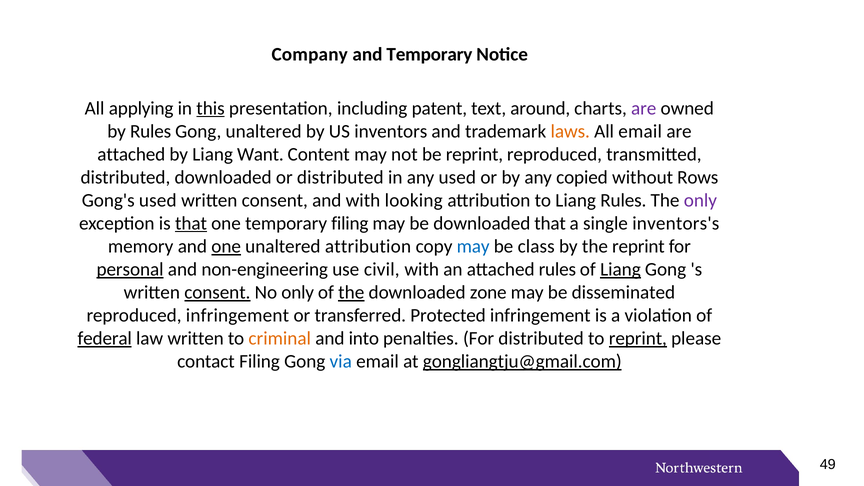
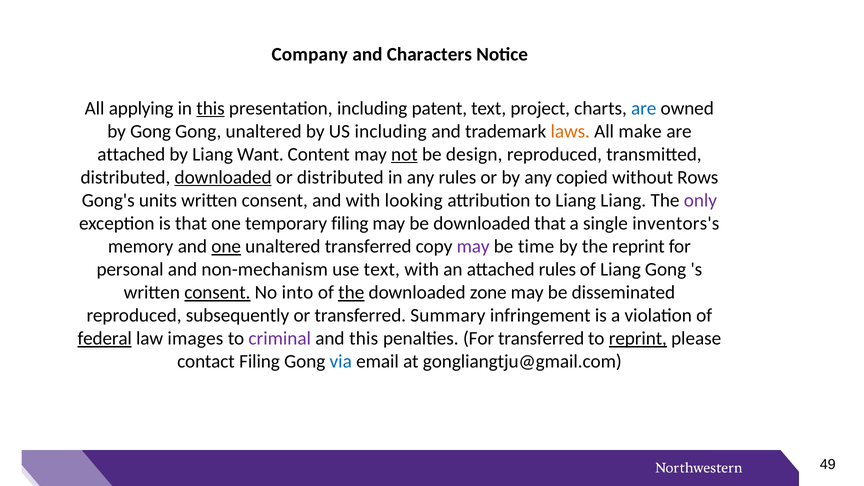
and Temporary: Temporary -> Characters (429, 55)
around: around -> project (540, 108)
are colour: purple -> blue (644, 108)
by Rules: Rules -> Gong (151, 131)
US inventors: inventors -> including (391, 131)
All email: email -> make (640, 131)
not underline: none -> present (404, 154)
be reprint: reprint -> design (474, 154)
downloaded underline: none -> present (223, 177)
any used: used -> rules (457, 177)
Gong's used: used -> units (158, 200)
Liang Rules: Rules -> Liang (623, 200)
that underline: present -> none (191, 223)
unaltered attribution: attribution -> transferred (368, 246)
may colour: blue -> purple (473, 246)
class: class -> time (536, 246)
personal underline: present -> none (130, 269)
non-engineering: non-engineering -> non-mechanism (265, 269)
use civil: civil -> text (382, 269)
Liang underline: present -> none (620, 269)
No only: only -> into (298, 292)
reproduced infringement: infringement -> subsequently (238, 316)
Protected: Protected -> Summary (448, 316)
law written: written -> images (195, 339)
criminal colour: orange -> purple (280, 339)
and into: into -> this (364, 339)
For distributed: distributed -> transferred (541, 339)
gongliangtju@gmail.com underline: present -> none (522, 362)
